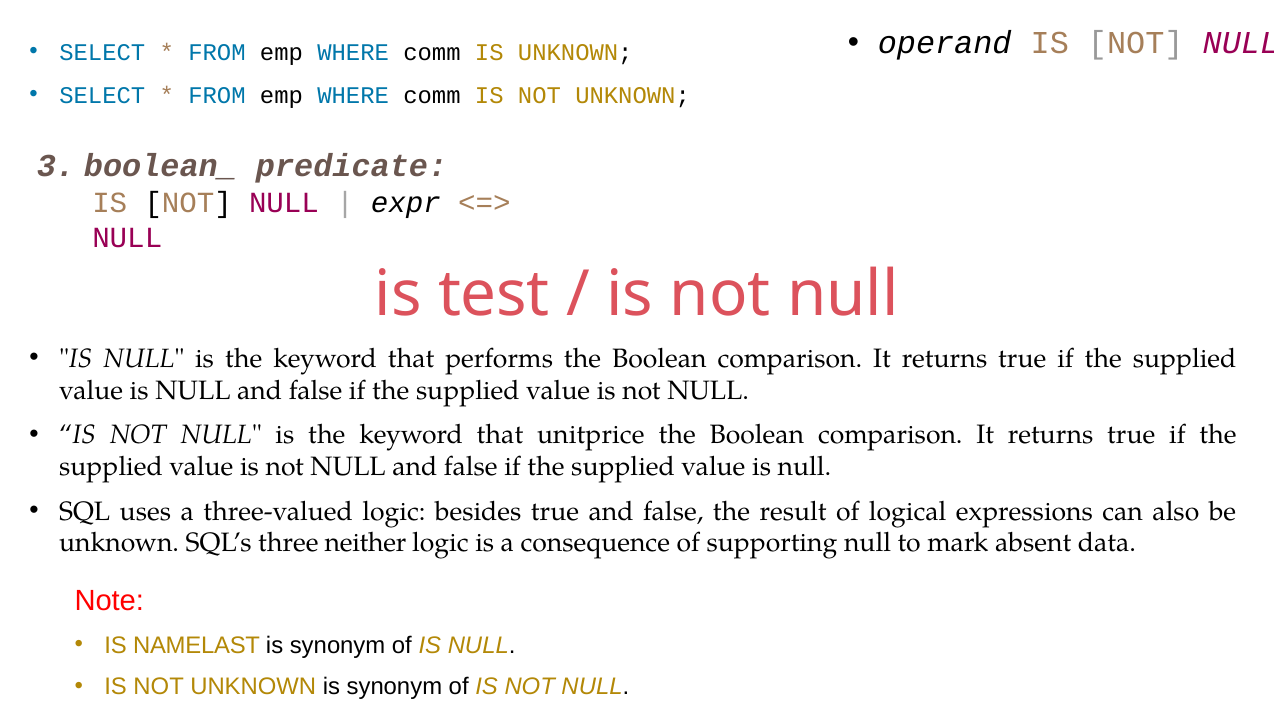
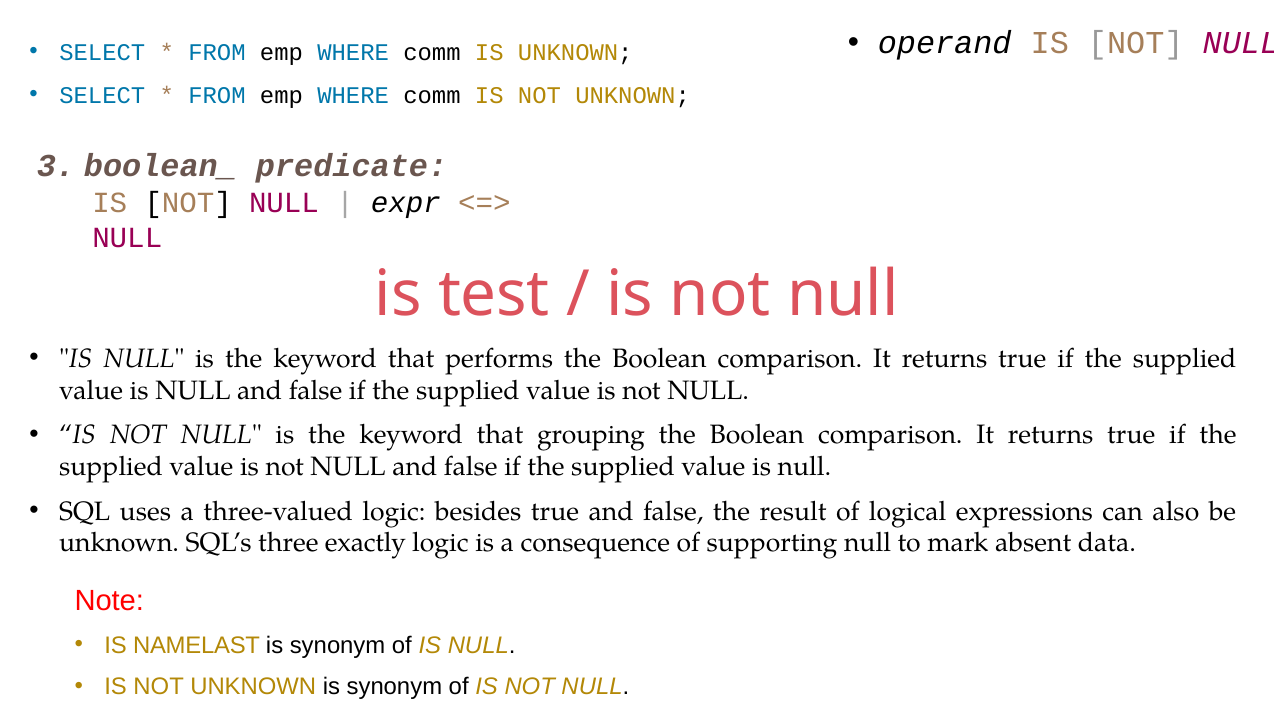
unitprice: unitprice -> grouping (591, 435)
neither: neither -> exactly (365, 543)
